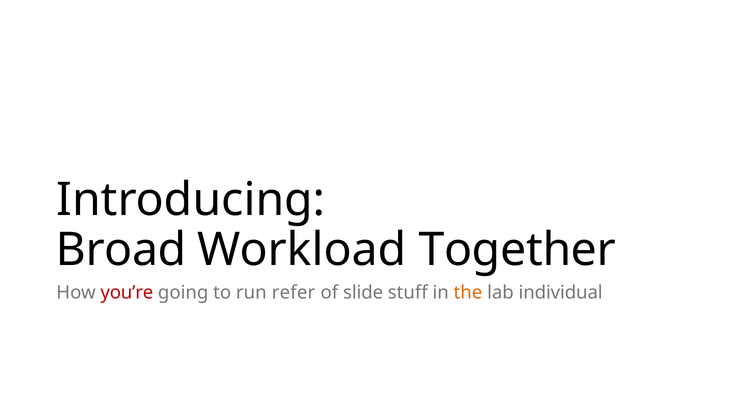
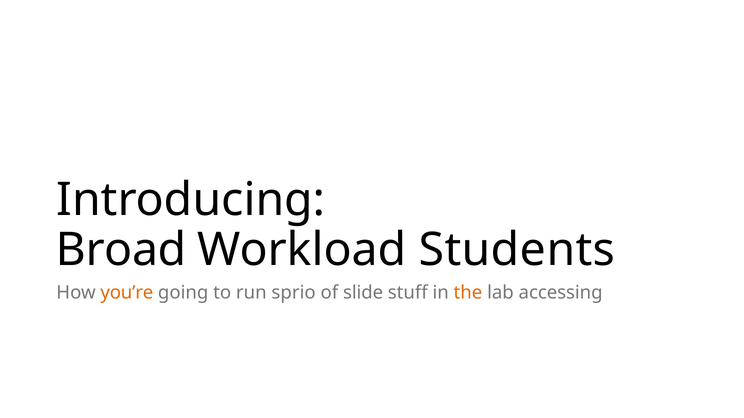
Together: Together -> Students (517, 250)
you’re colour: red -> orange (127, 293)
refer: refer -> sprio (294, 293)
individual: individual -> accessing (561, 293)
